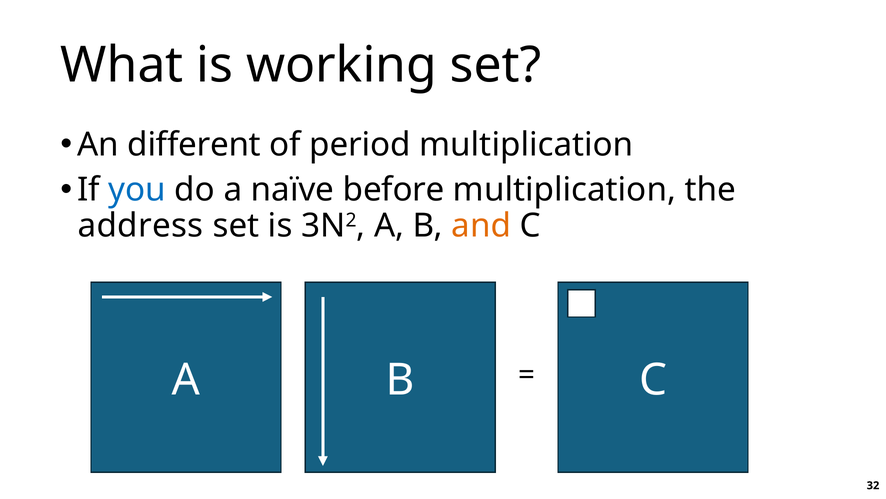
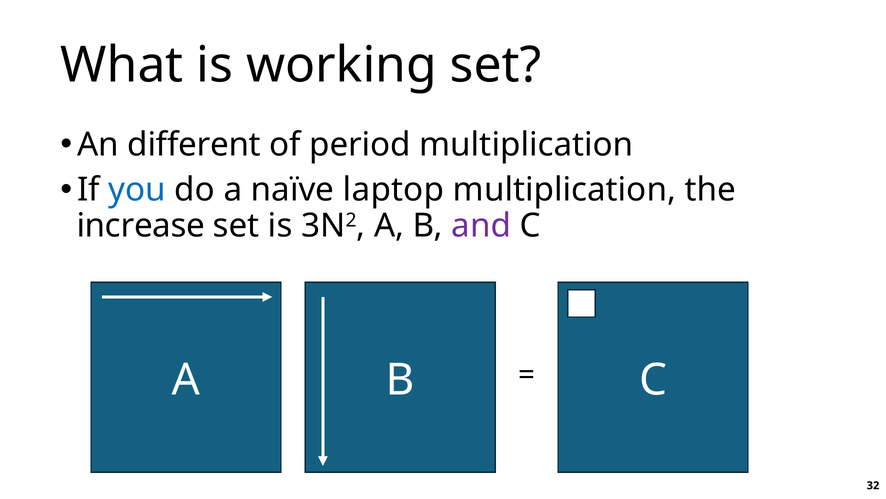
before: before -> laptop (394, 190)
address: address -> increase (141, 226)
and colour: orange -> purple (481, 226)
